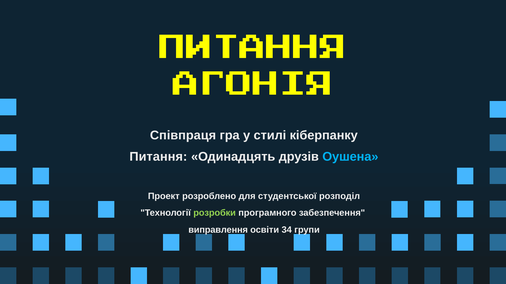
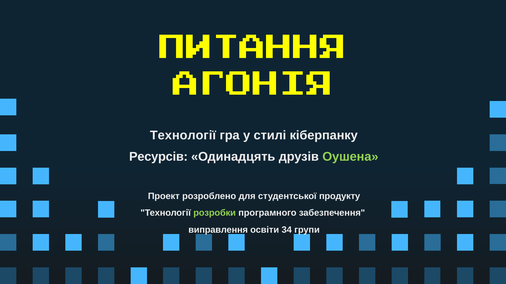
Співпраця: Співпраця -> Технології (183, 135)
Питання: Питання -> Ресурсів (159, 157)
Оушена colour: light blue -> light green (350, 157)
розподіл: розподіл -> продукту (340, 197)
